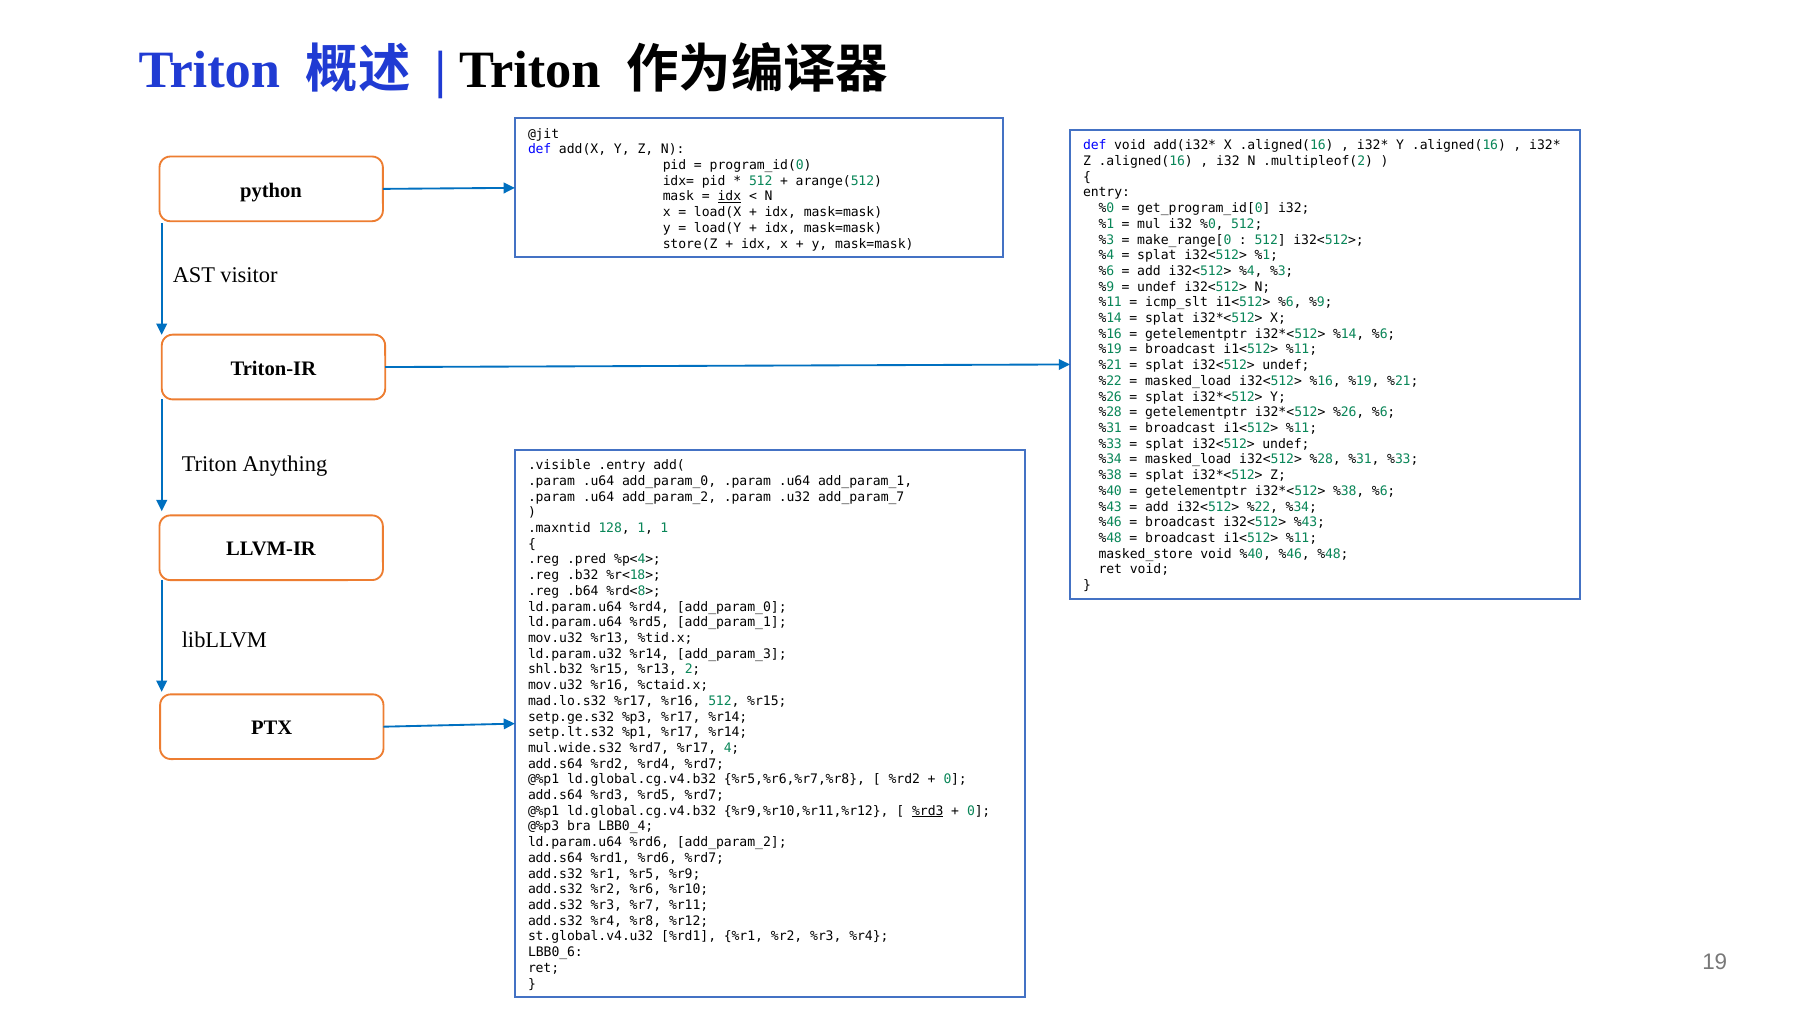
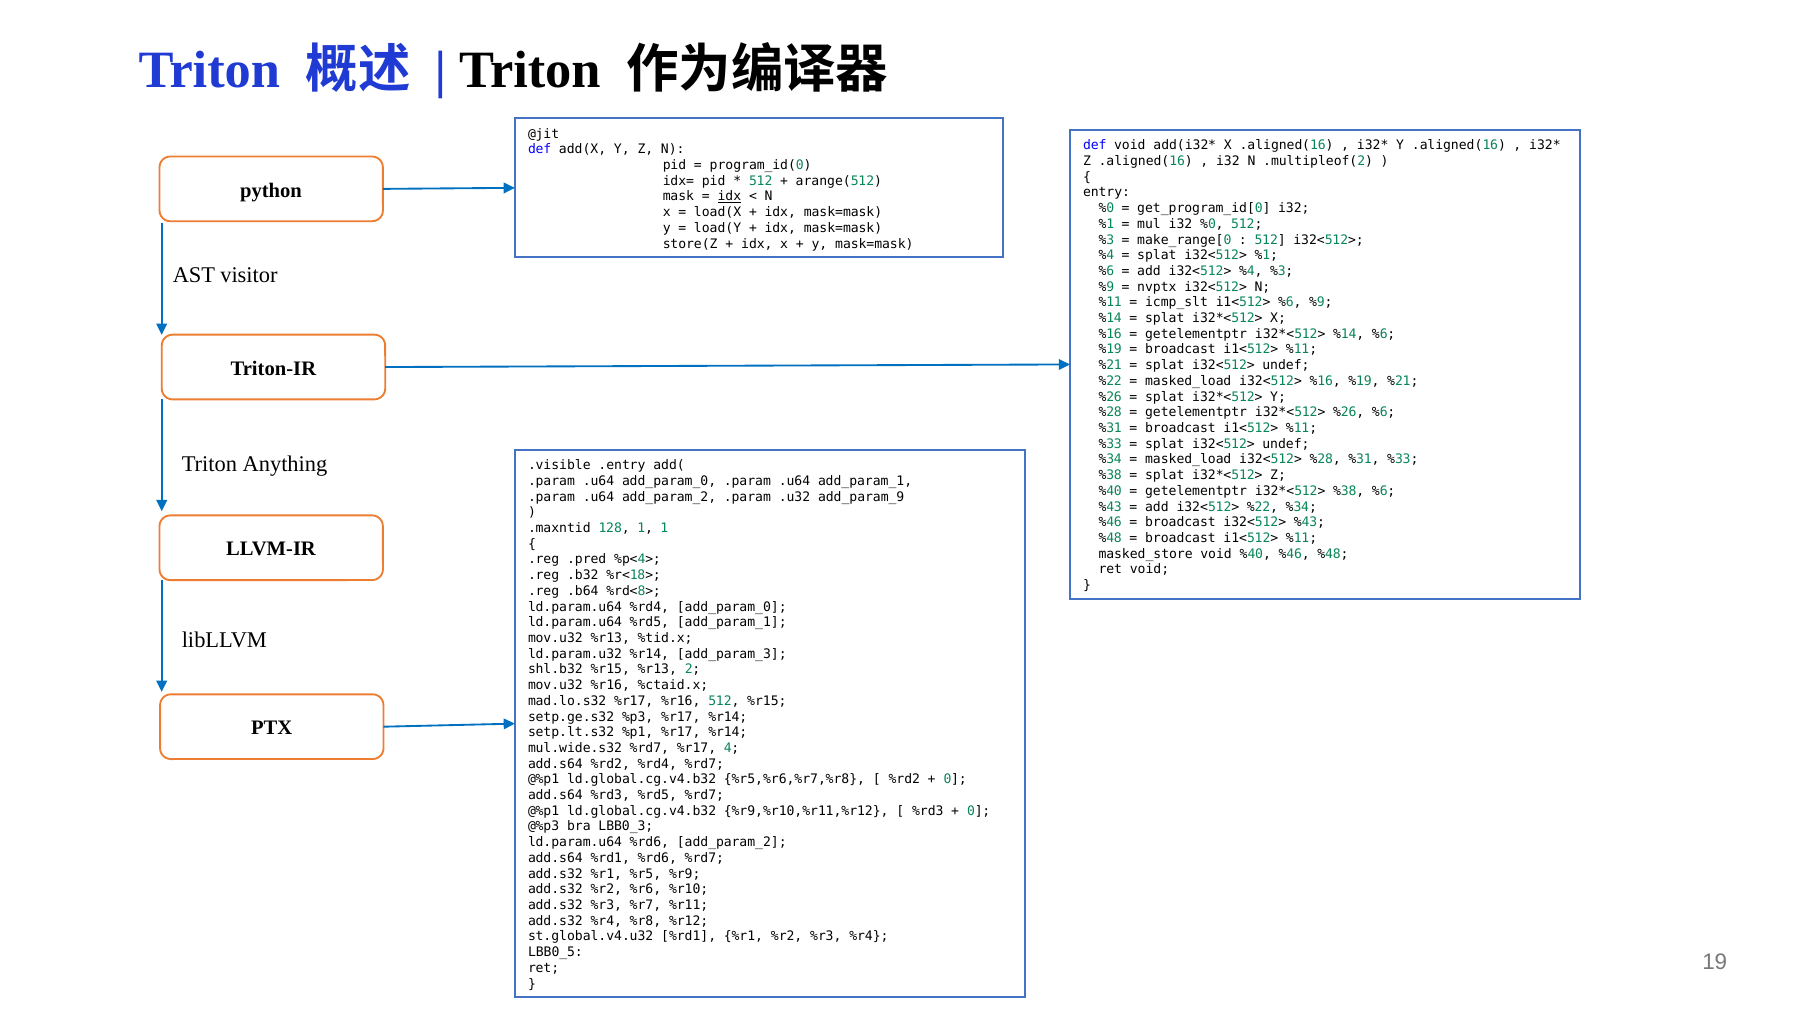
undef: undef -> nvptx (1157, 287)
add_param_7: add_param_7 -> add_param_9 (861, 497)
%rd3 underline: present -> none (928, 811)
LBB0_4: LBB0_4 -> LBB0_3 (626, 826)
LBB0_6: LBB0_6 -> LBB0_5 (555, 952)
